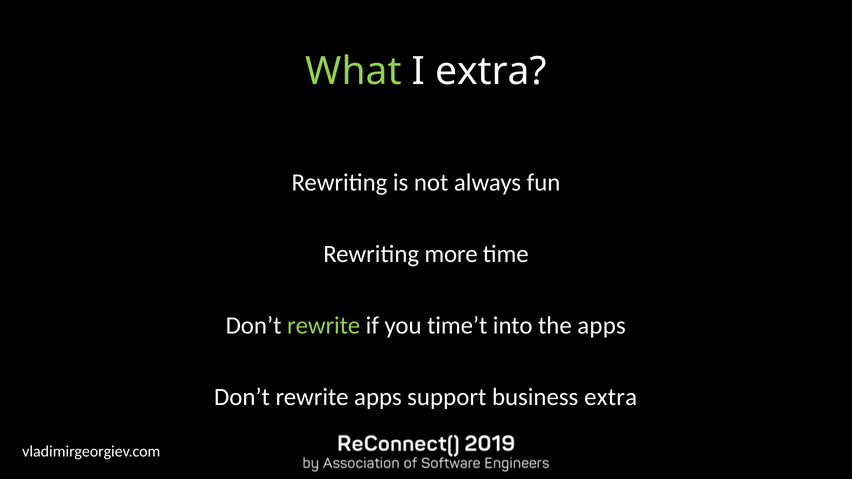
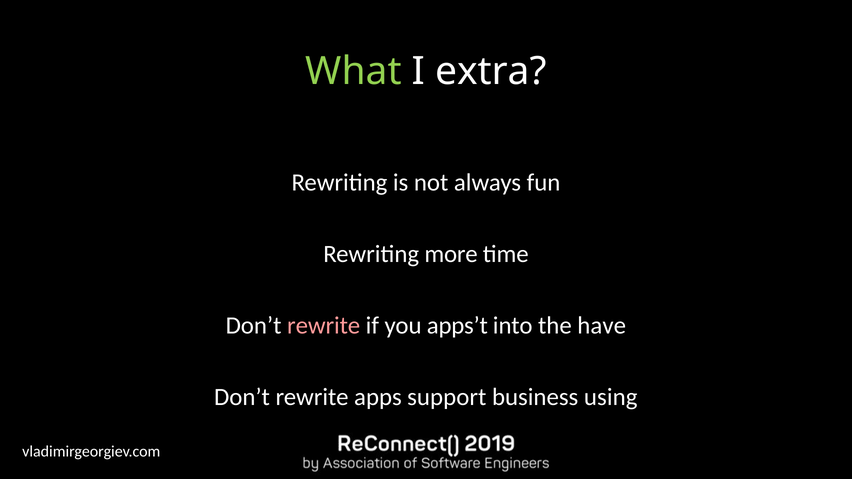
rewrite colour: light green -> pink (324, 326)
time’t: time’t -> apps’t (457, 326)
the apps: apps -> have (602, 326)
business extra: extra -> using (611, 397)
